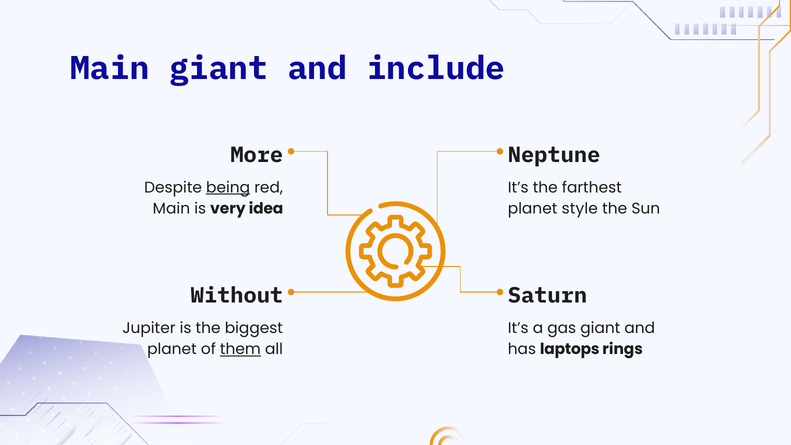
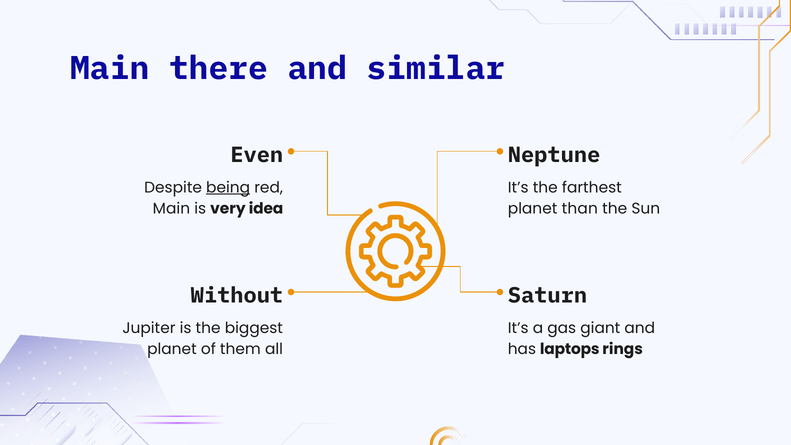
Main giant: giant -> there (218, 68)
include: include -> similar (436, 68)
More: More -> Even (257, 155)
style: style -> than (580, 209)
them underline: present -> none (240, 349)
